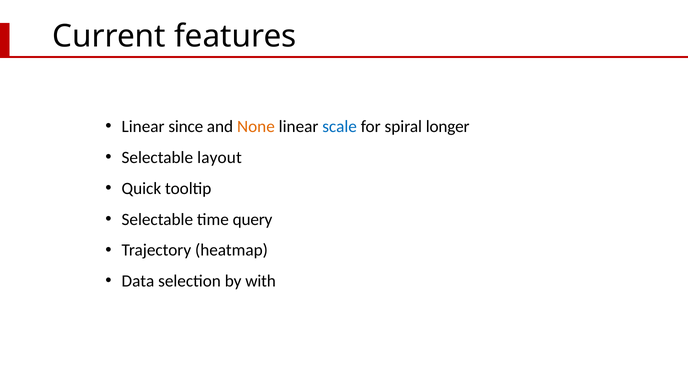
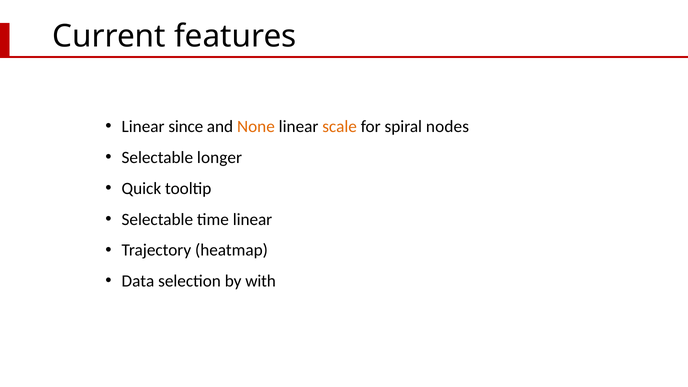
scale colour: blue -> orange (340, 126)
longer: longer -> nodes (448, 126)
layout: layout -> longer (220, 157)
time query: query -> linear (252, 219)
